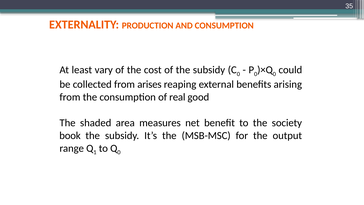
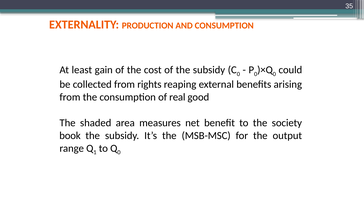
vary: vary -> gain (104, 70)
arises: arises -> rights (149, 84)
